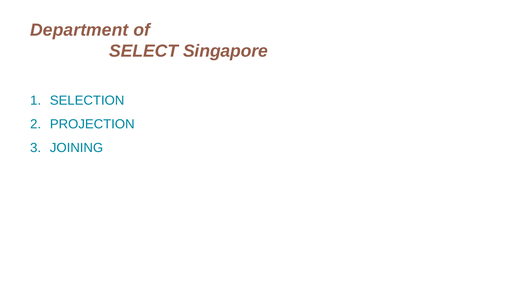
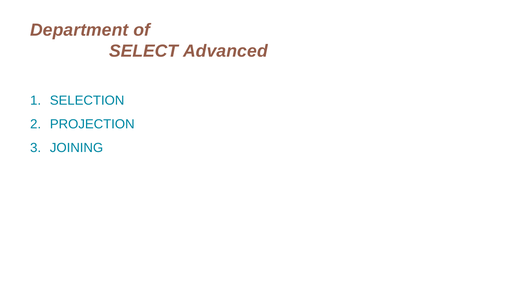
Singapore: Singapore -> Advanced (225, 51)
